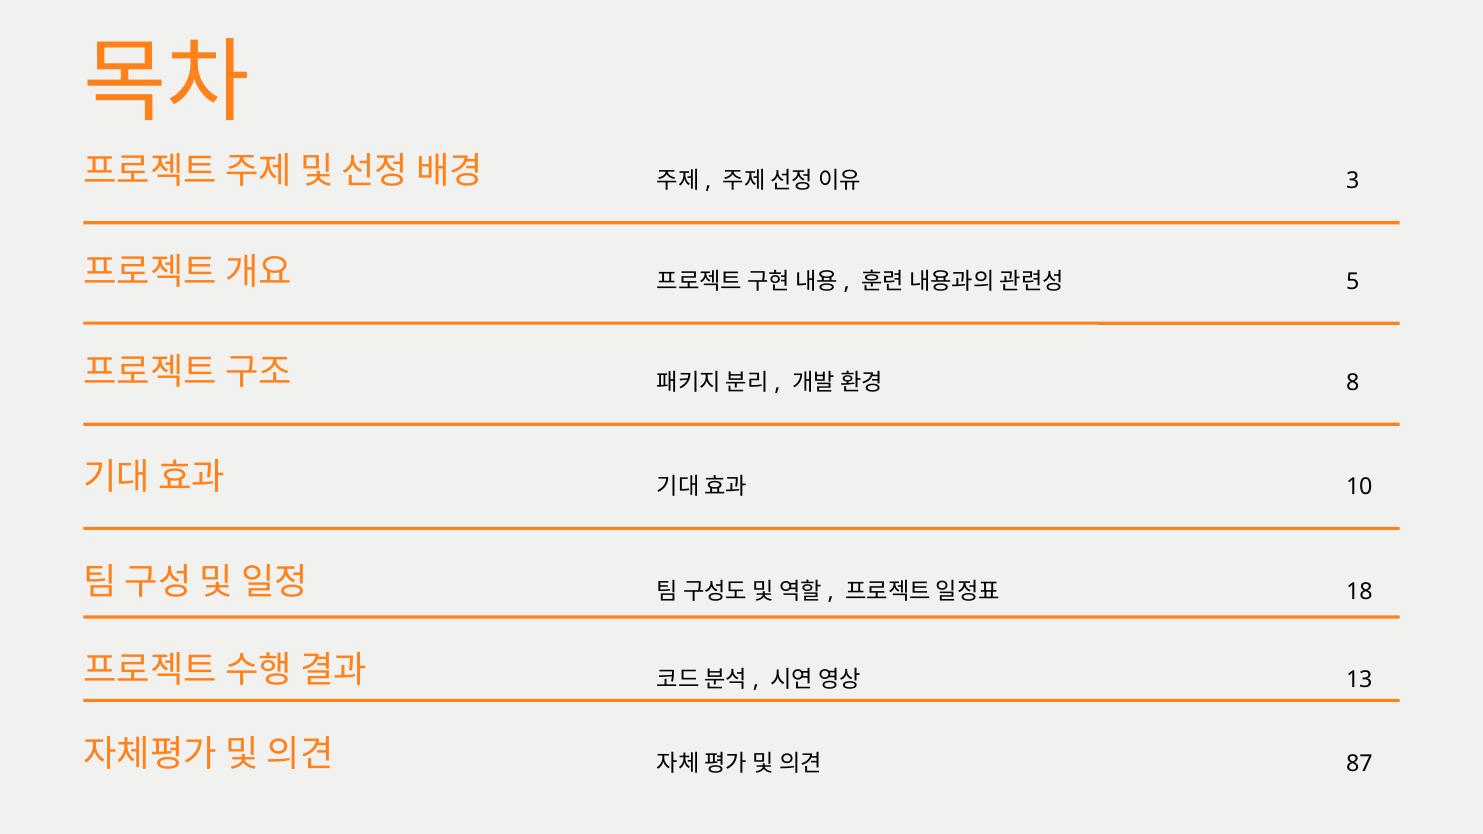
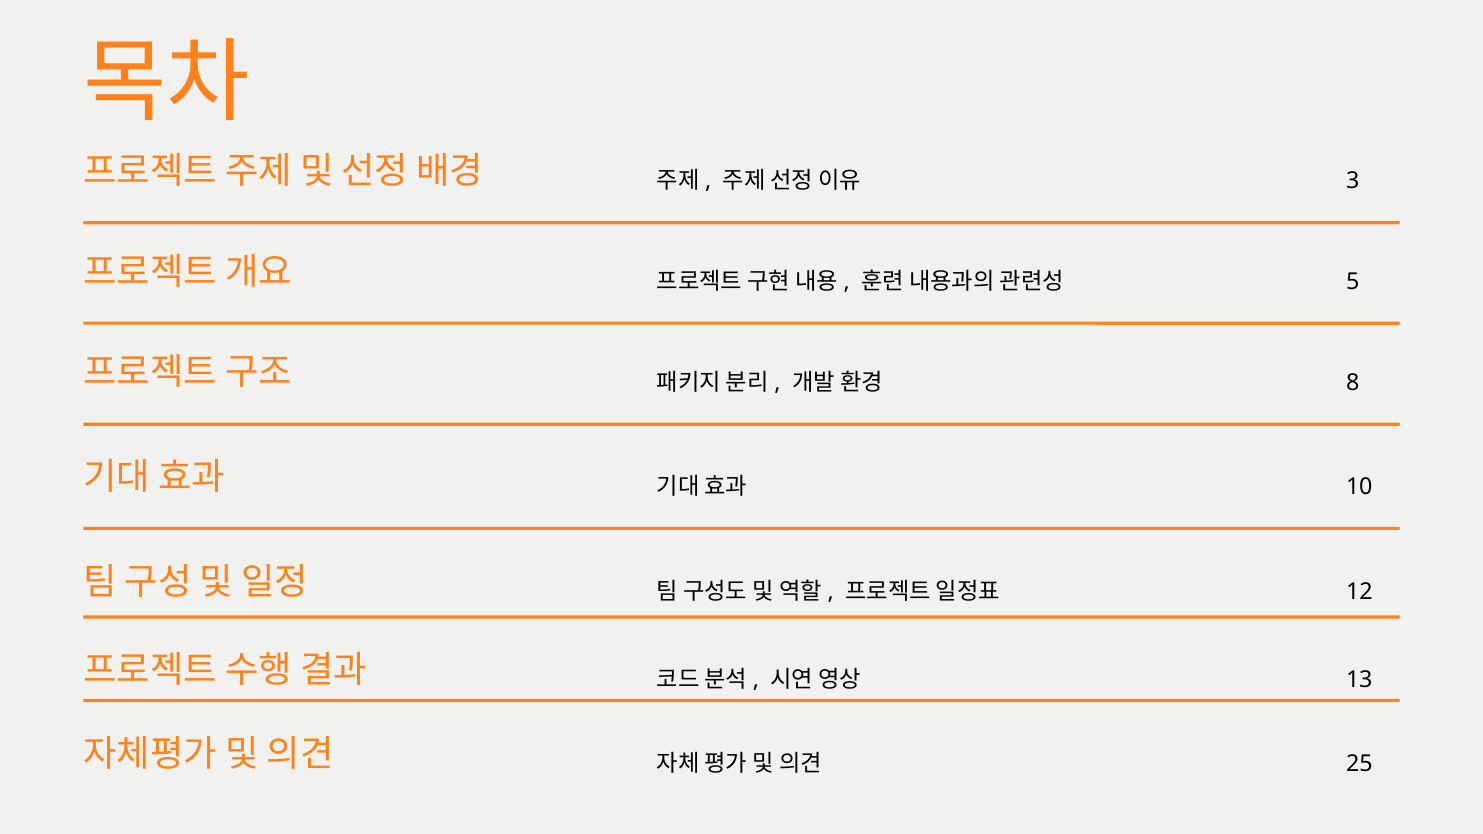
18: 18 -> 12 (1359, 592)
87: 87 -> 25 (1359, 764)
